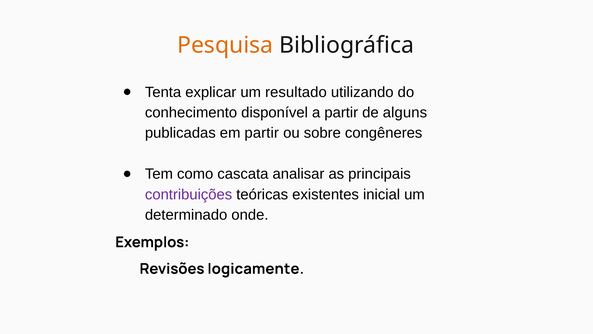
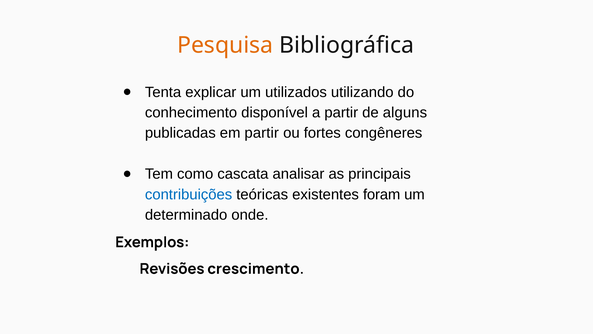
resultado: resultado -> utilizados (296, 92)
sobre: sobre -> fortes (322, 133)
contribuições colour: purple -> blue (189, 194)
inicial: inicial -> foram (382, 194)
logicamente: logicamente -> crescimento (256, 269)
